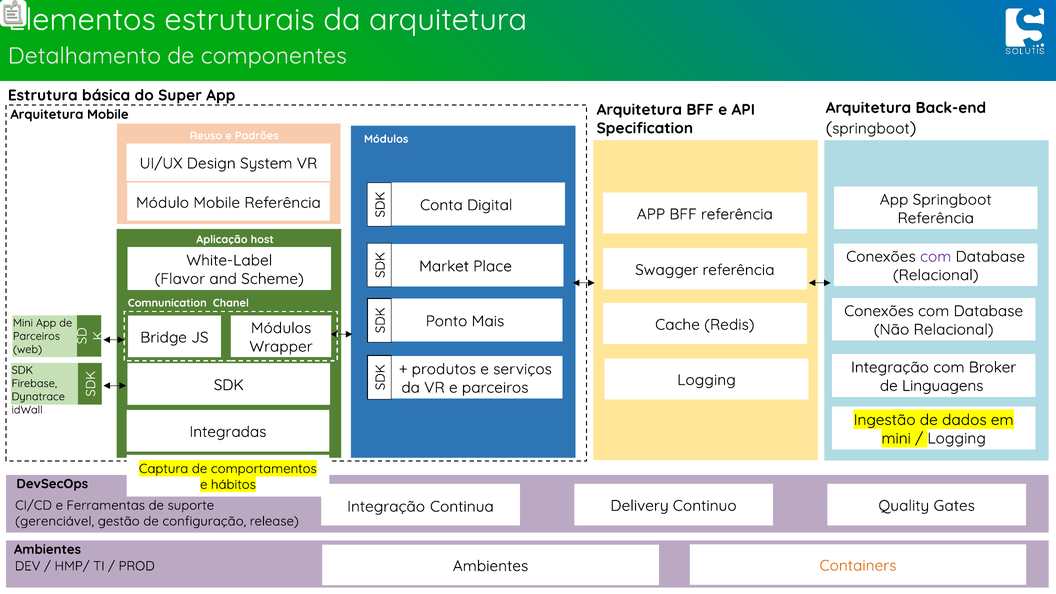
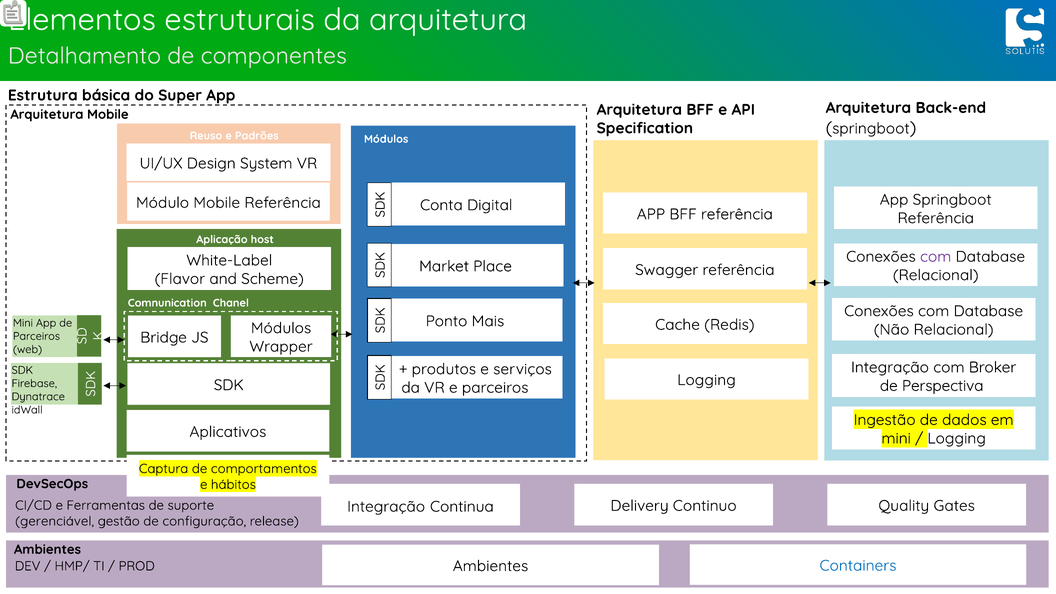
Linguagens: Linguagens -> Perspectiva (943, 386)
Integradas: Integradas -> Aplicativos (228, 432)
Containers colour: orange -> blue (858, 566)
